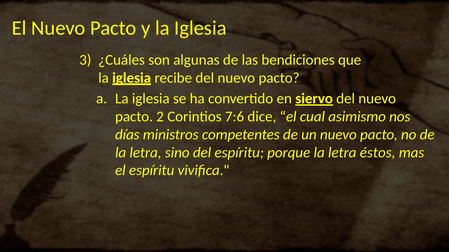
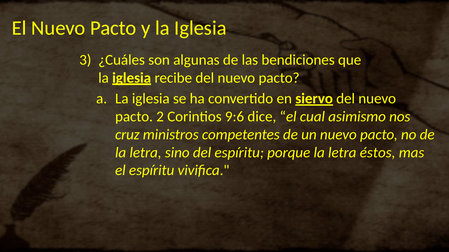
7:6: 7:6 -> 9:6 (235, 117)
días: días -> cruz (127, 135)
